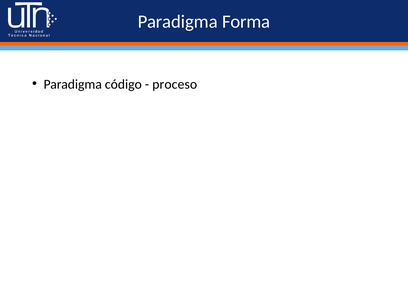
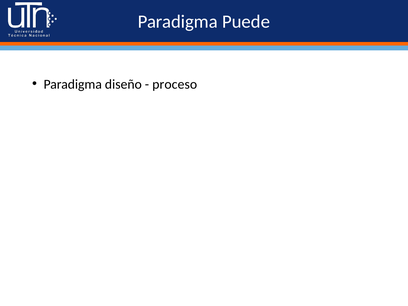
Forma: Forma -> Puede (246, 22)
código: código -> diseño (123, 84)
